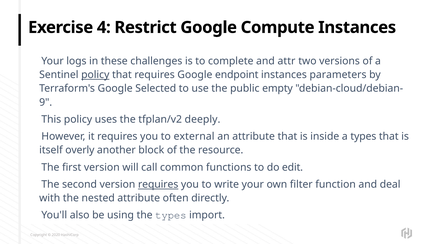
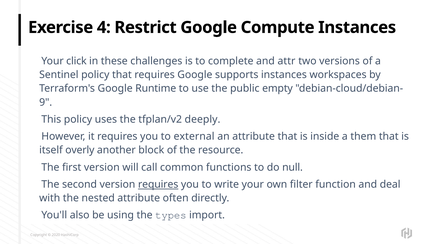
logs: logs -> click (76, 61)
policy underline: present -> none (95, 75)
endpoint: endpoint -> supports (237, 75)
parameters: parameters -> workspaces (338, 75)
Selected: Selected -> Runtime (156, 88)
a types: types -> them (363, 136)
edit: edit -> null (292, 167)
